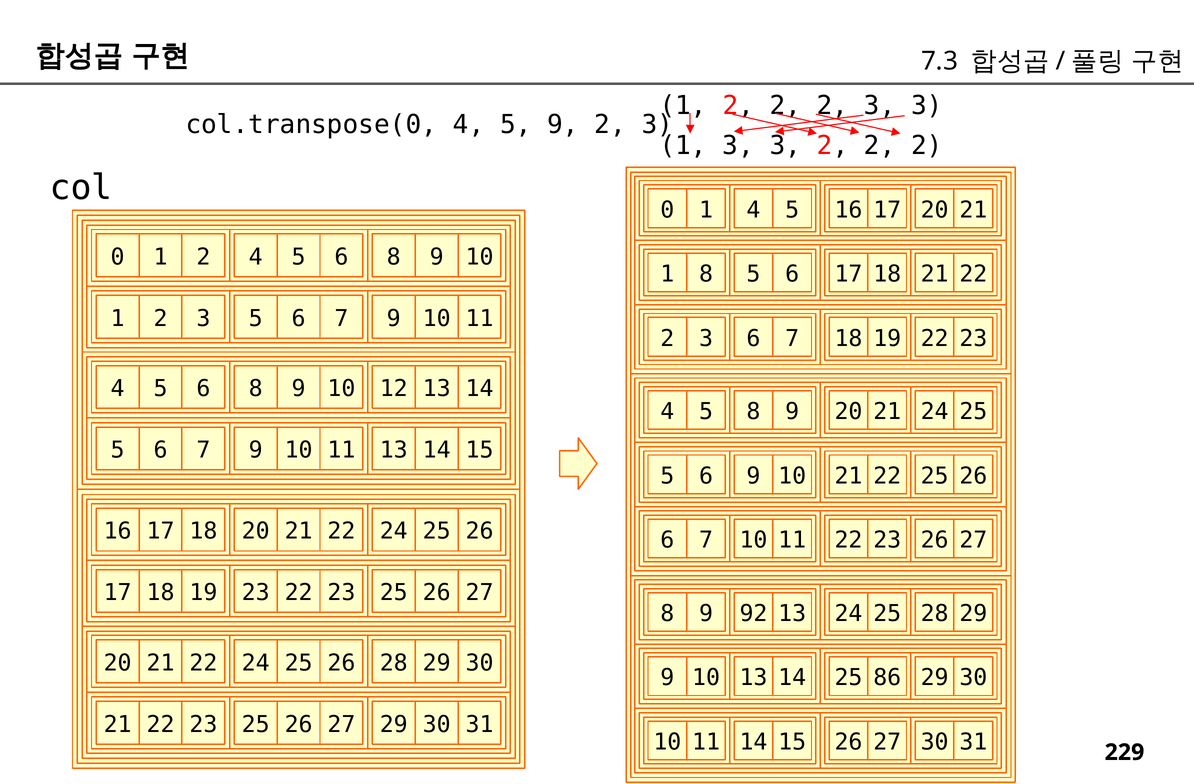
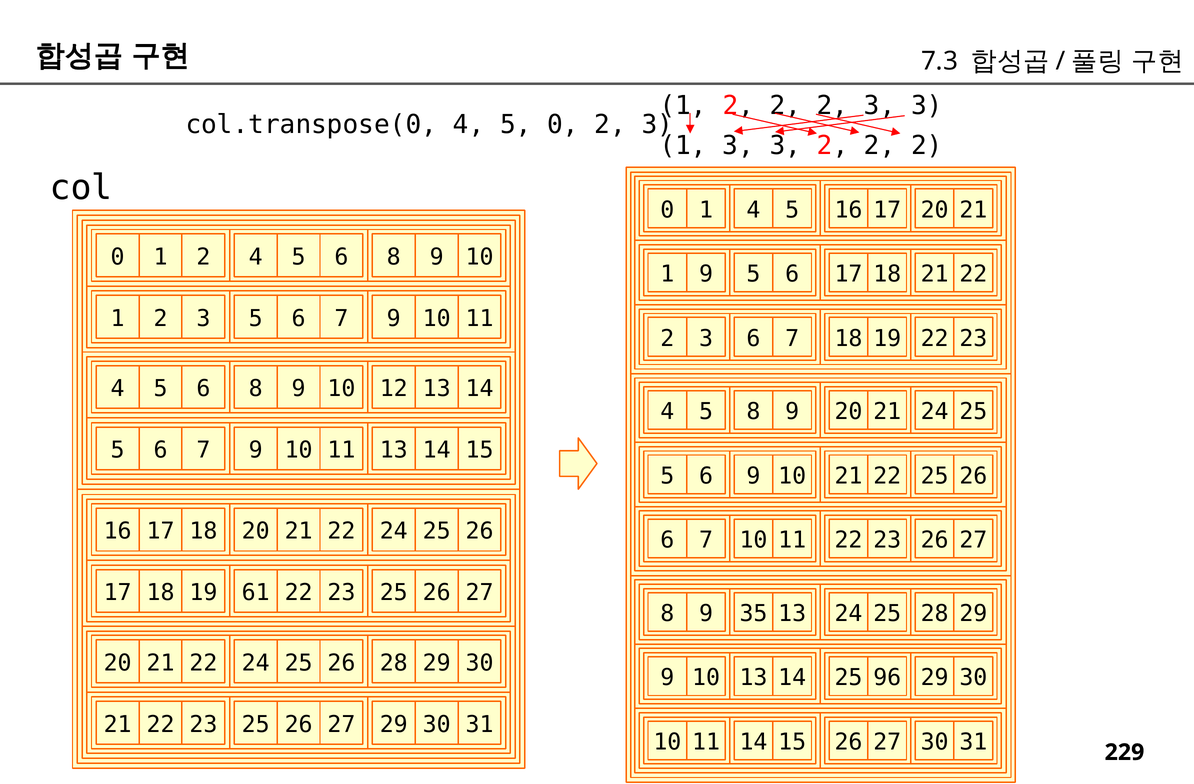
5 9: 9 -> 0 (563, 125)
1 8: 8 -> 9 (706, 274)
19 23: 23 -> 61 (256, 593)
92: 92 -> 35 (753, 614)
86: 86 -> 96 (887, 678)
